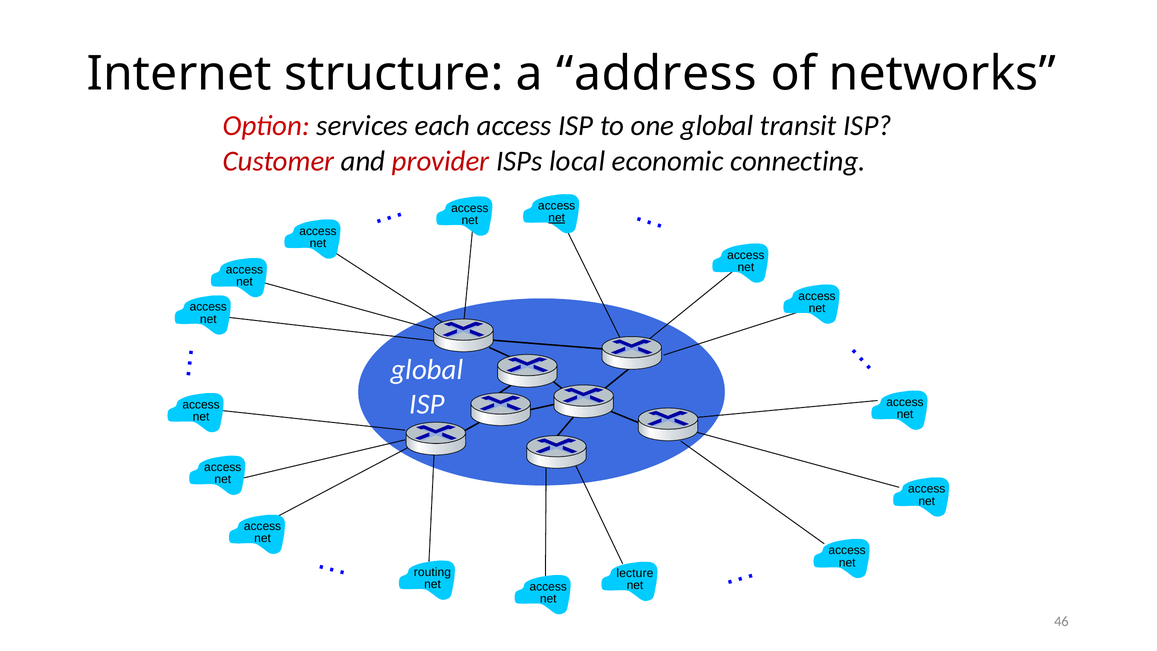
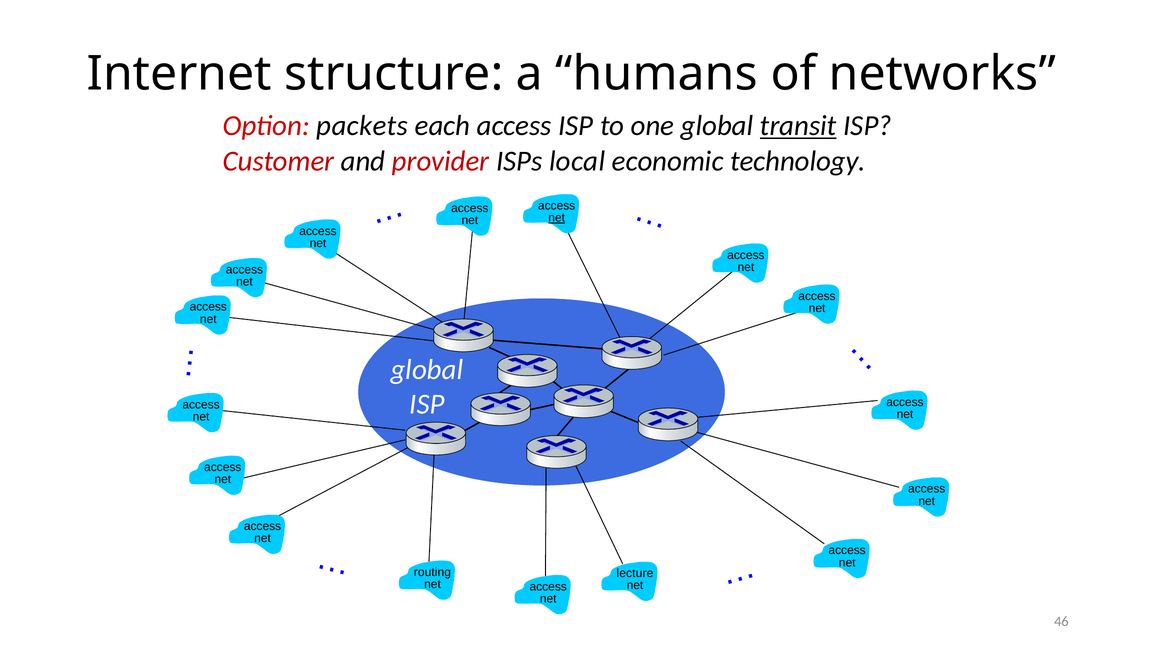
address: address -> humans (657, 74)
services: services -> packets (362, 126)
transit underline: none -> present (798, 126)
connecting: connecting -> technology (798, 161)
